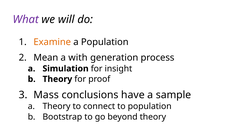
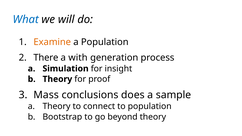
What colour: purple -> blue (26, 19)
Mean: Mean -> There (46, 58)
have: have -> does (133, 95)
